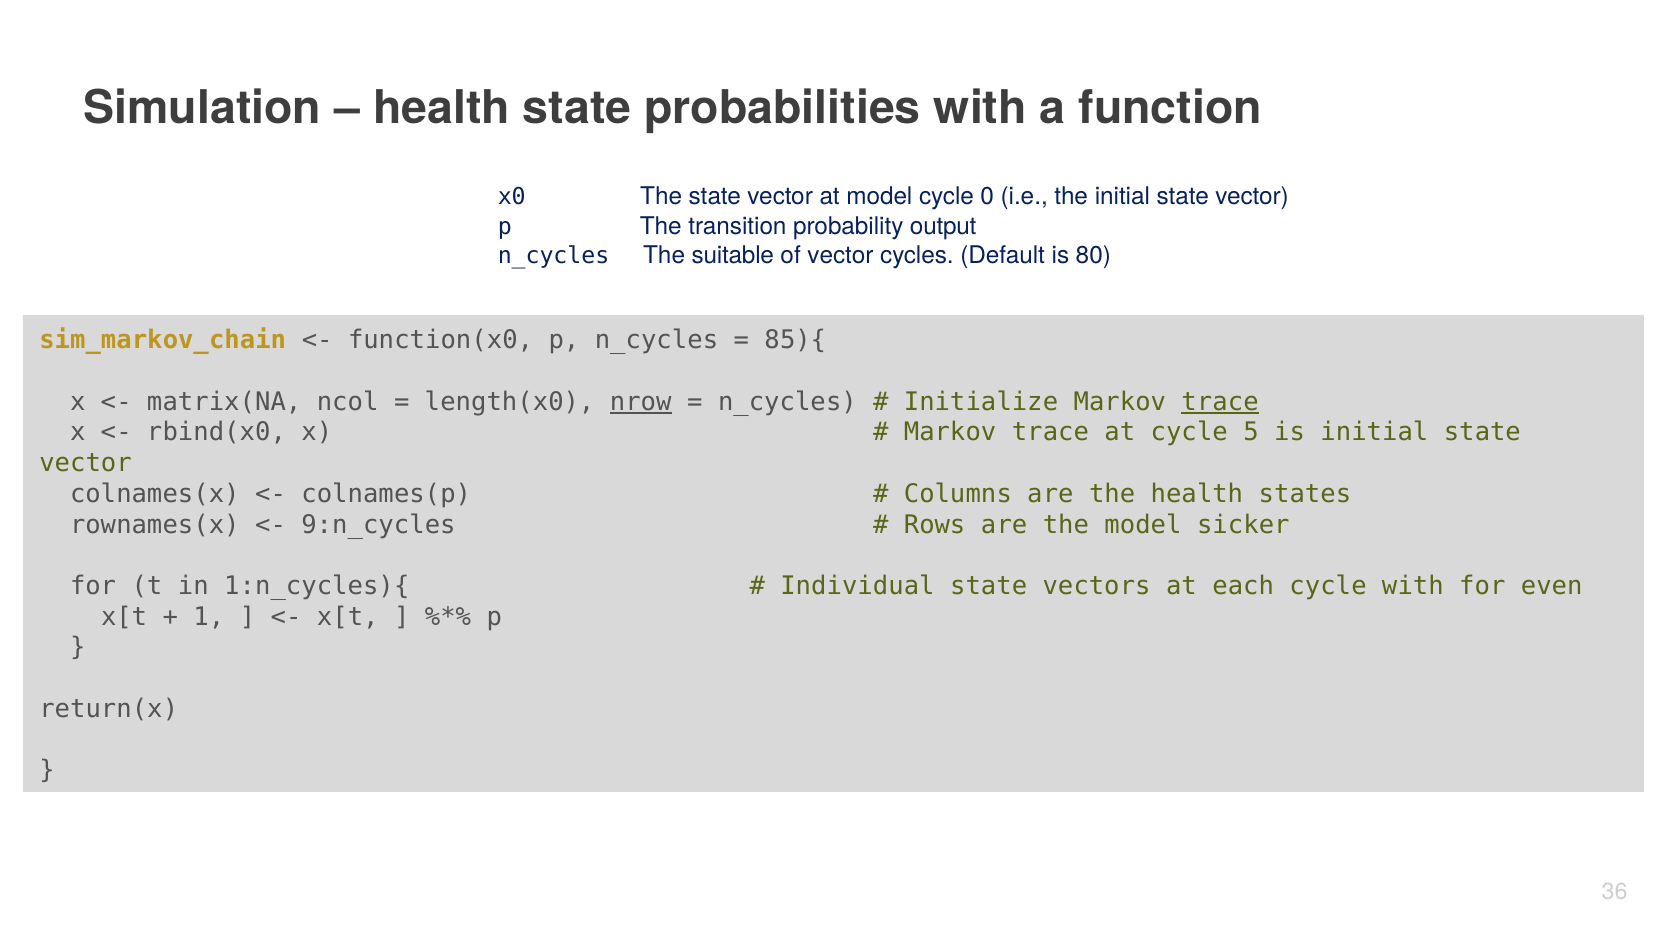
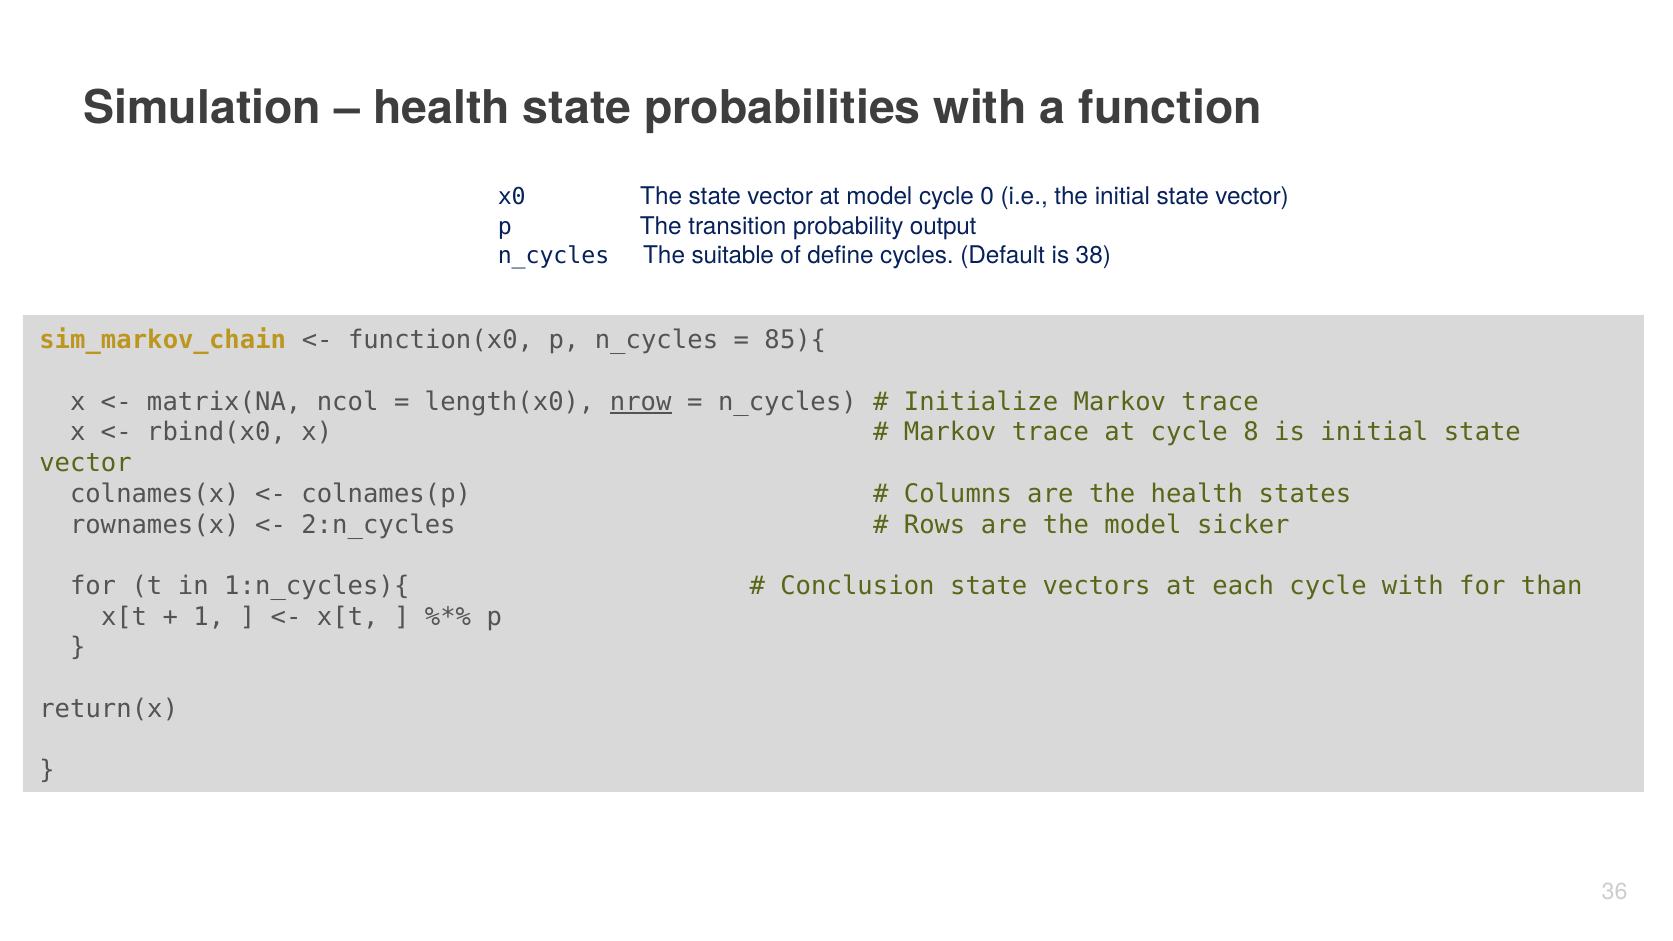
of vector: vector -> define (840, 255)
80: 80 -> 38 (1093, 255)
trace underline: present -> none (1220, 402)
5: 5 -> 8 (1251, 433)
9:n_cycles: 9:n_cycles -> 2:n_cycles (378, 525)
Individual: Individual -> Conclusion (857, 586)
even: even -> than (1552, 586)
